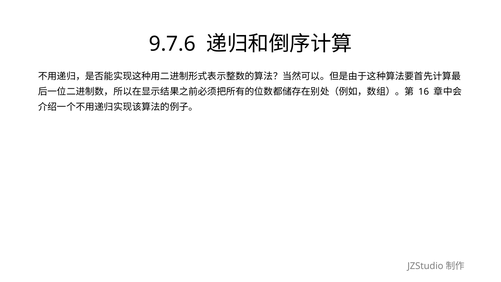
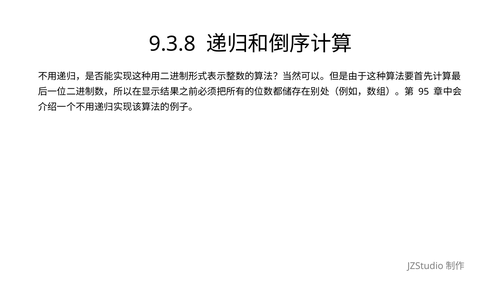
9.7.6: 9.7.6 -> 9.3.8 (172, 44)
16: 16 -> 95 (424, 92)
